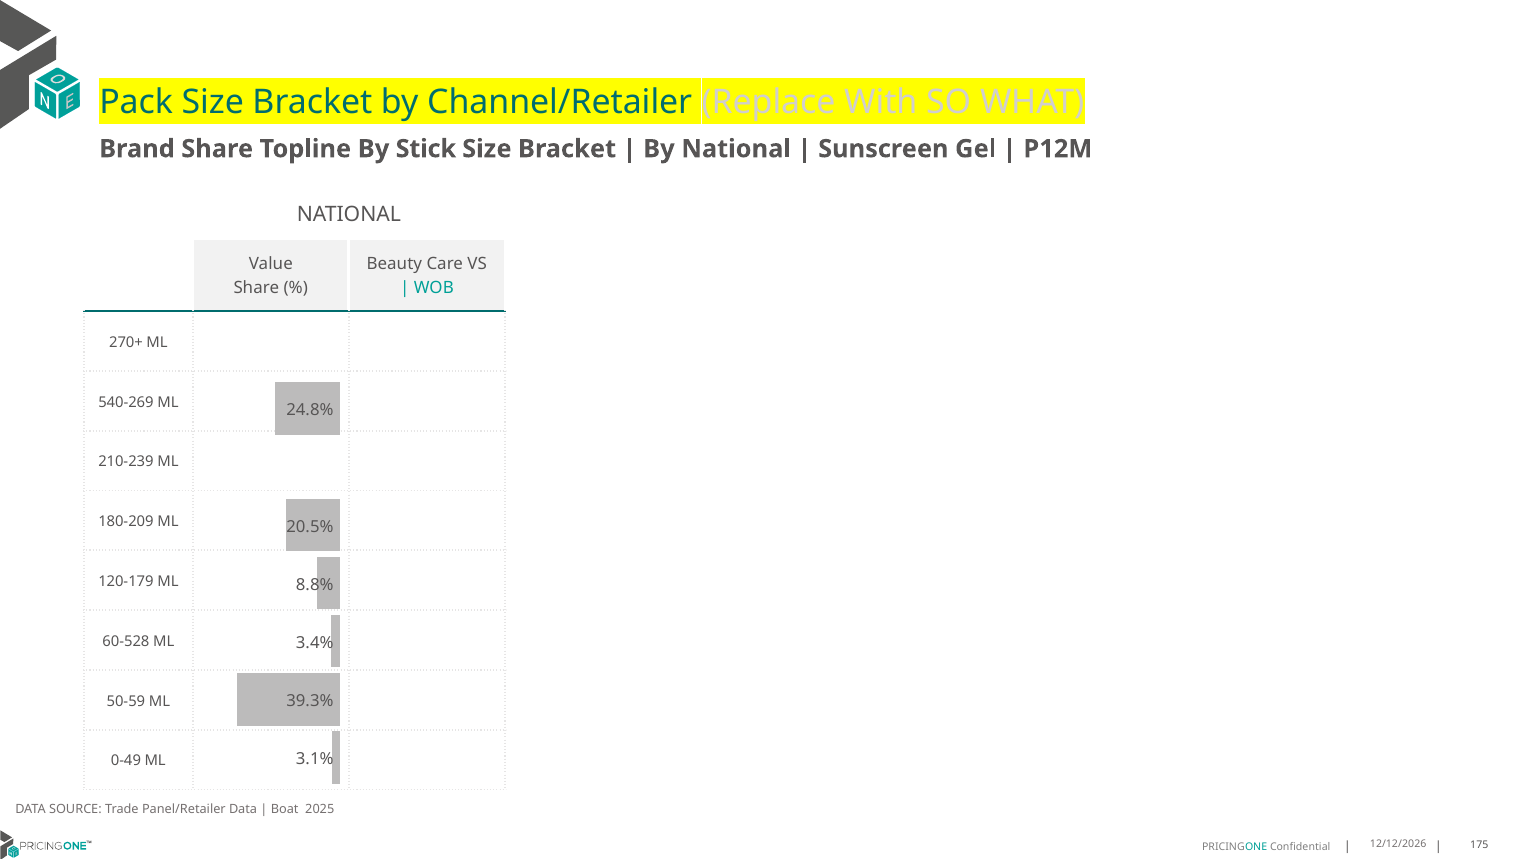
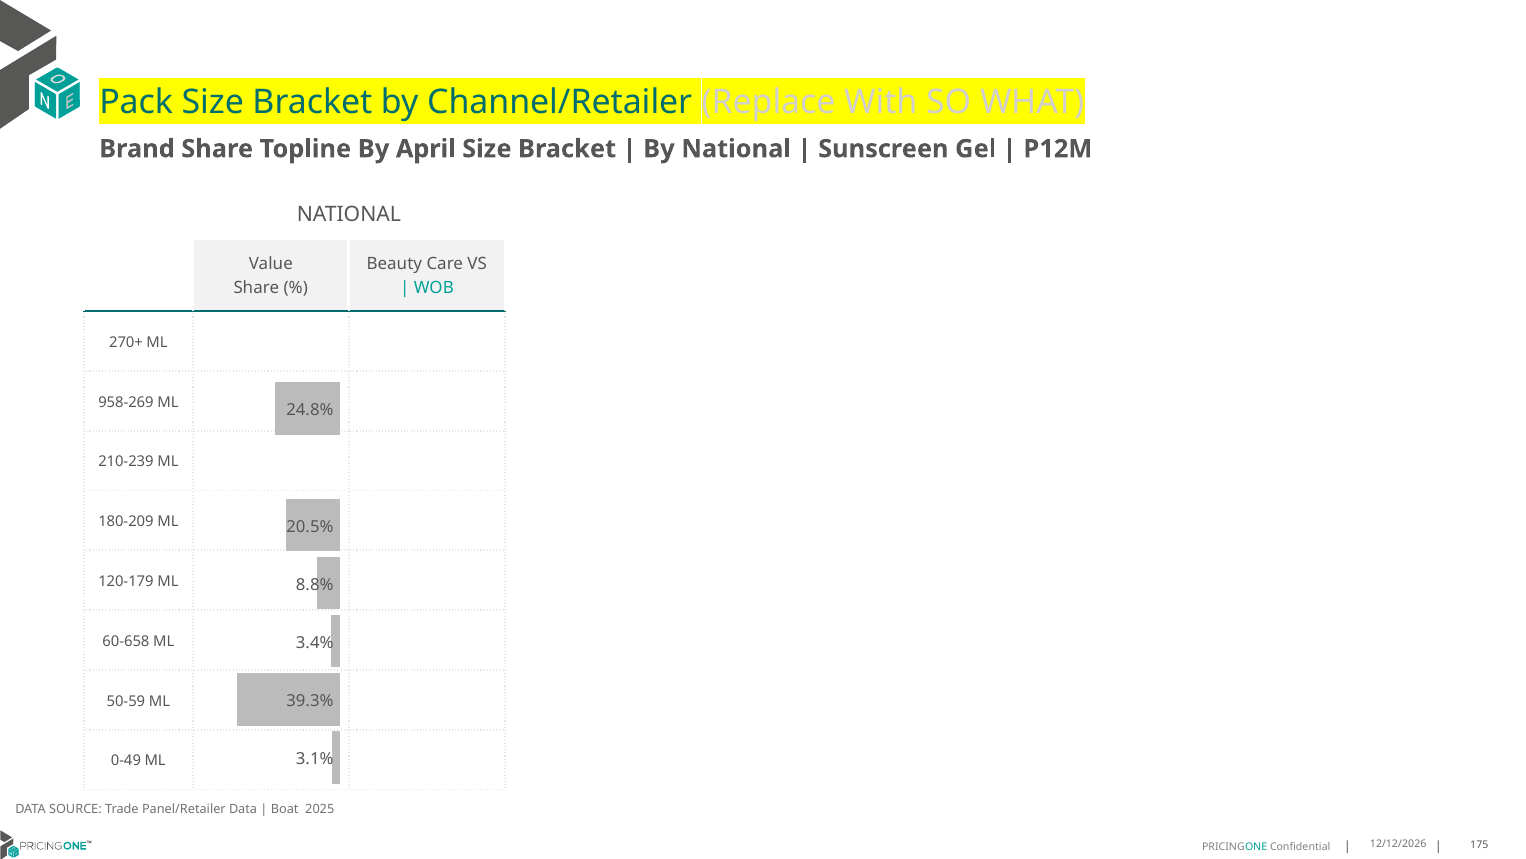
Stick: Stick -> April (426, 149)
540-269: 540-269 -> 958-269 (126, 402)
60-528: 60-528 -> 60-658 (126, 641)
